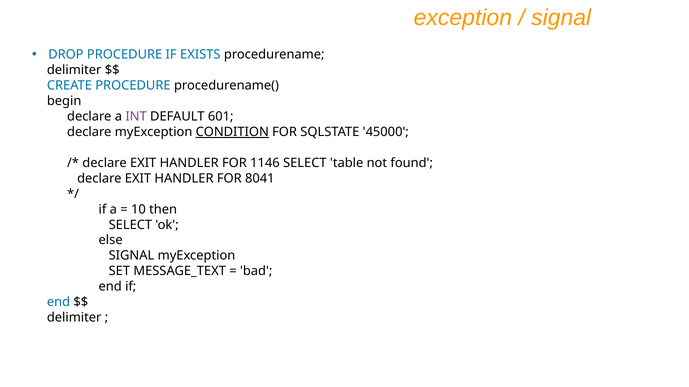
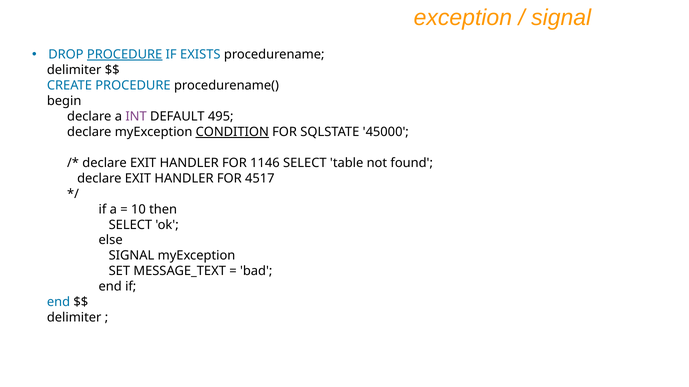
PROCEDURE underline: none -> present (125, 55)
601: 601 -> 495 (221, 117)
8041: 8041 -> 4517 (260, 179)
